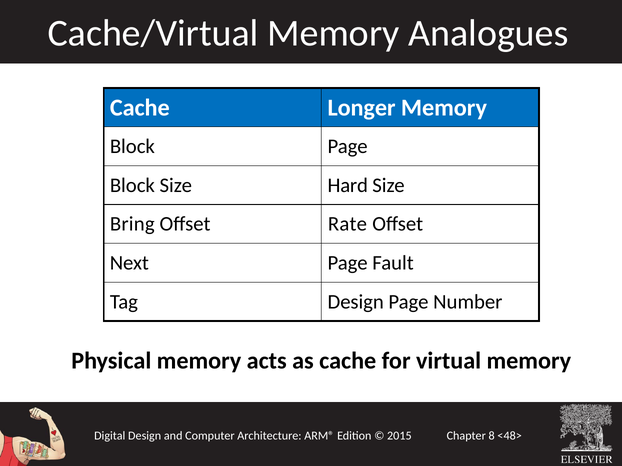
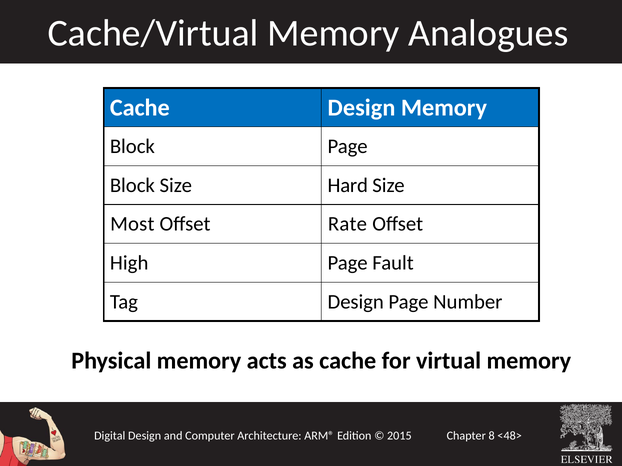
Cache Longer: Longer -> Design (361, 108)
Bring: Bring -> Most (132, 224)
Next: Next -> High (129, 263)
